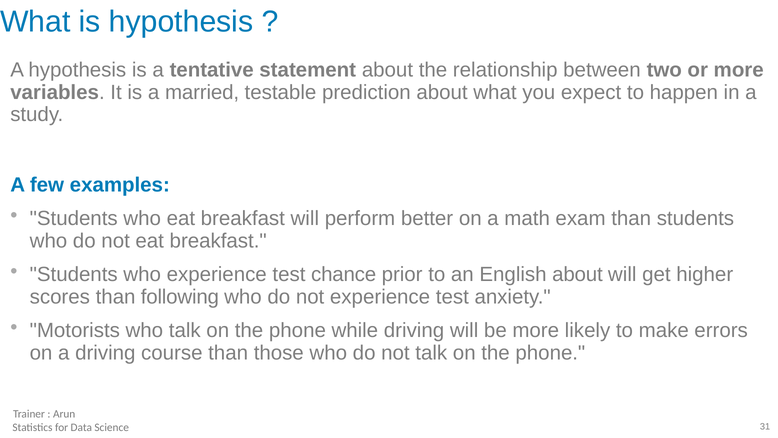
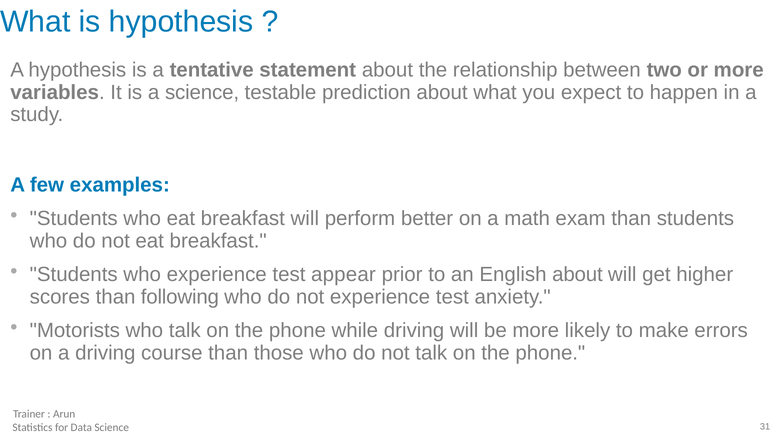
a married: married -> science (202, 92)
chance: chance -> appear (343, 274)
